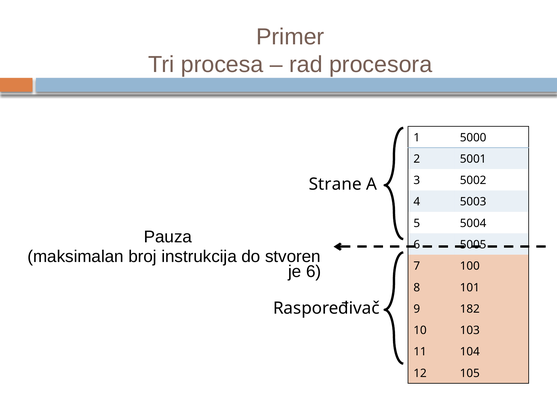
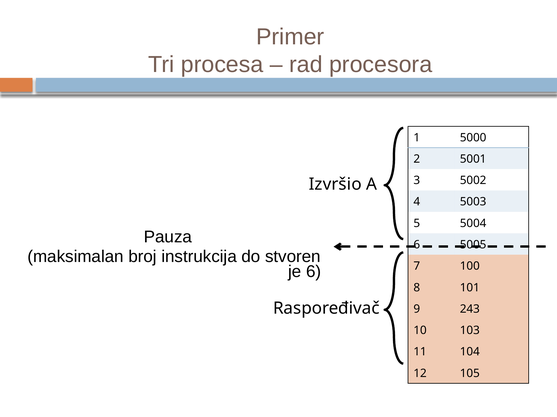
Strane: Strane -> Izvršio (335, 185)
182: 182 -> 243 (470, 310)
